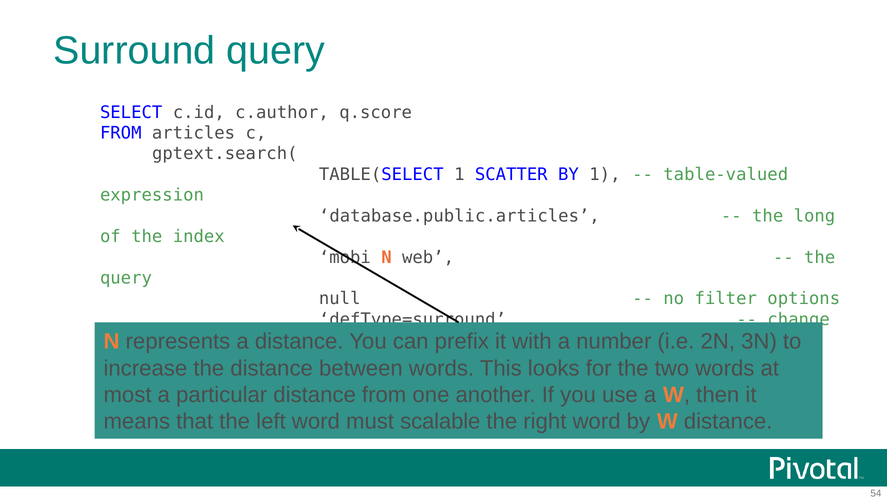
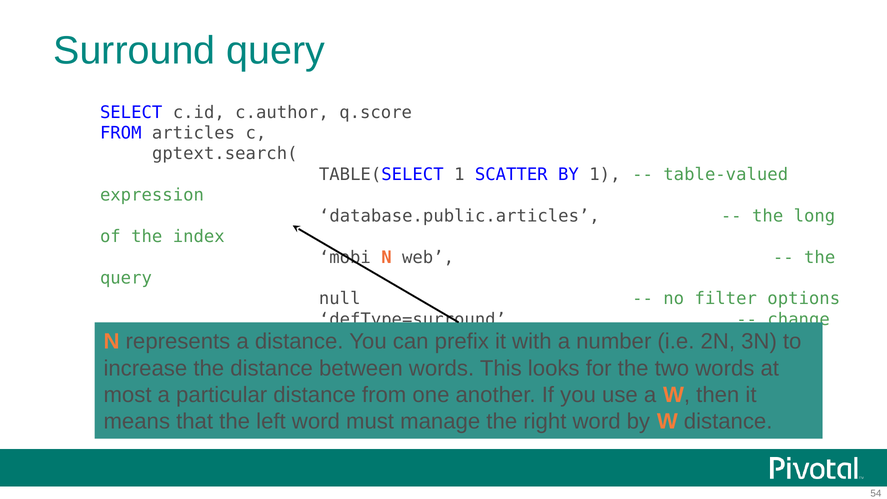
scalable: scalable -> manage (440, 421)
